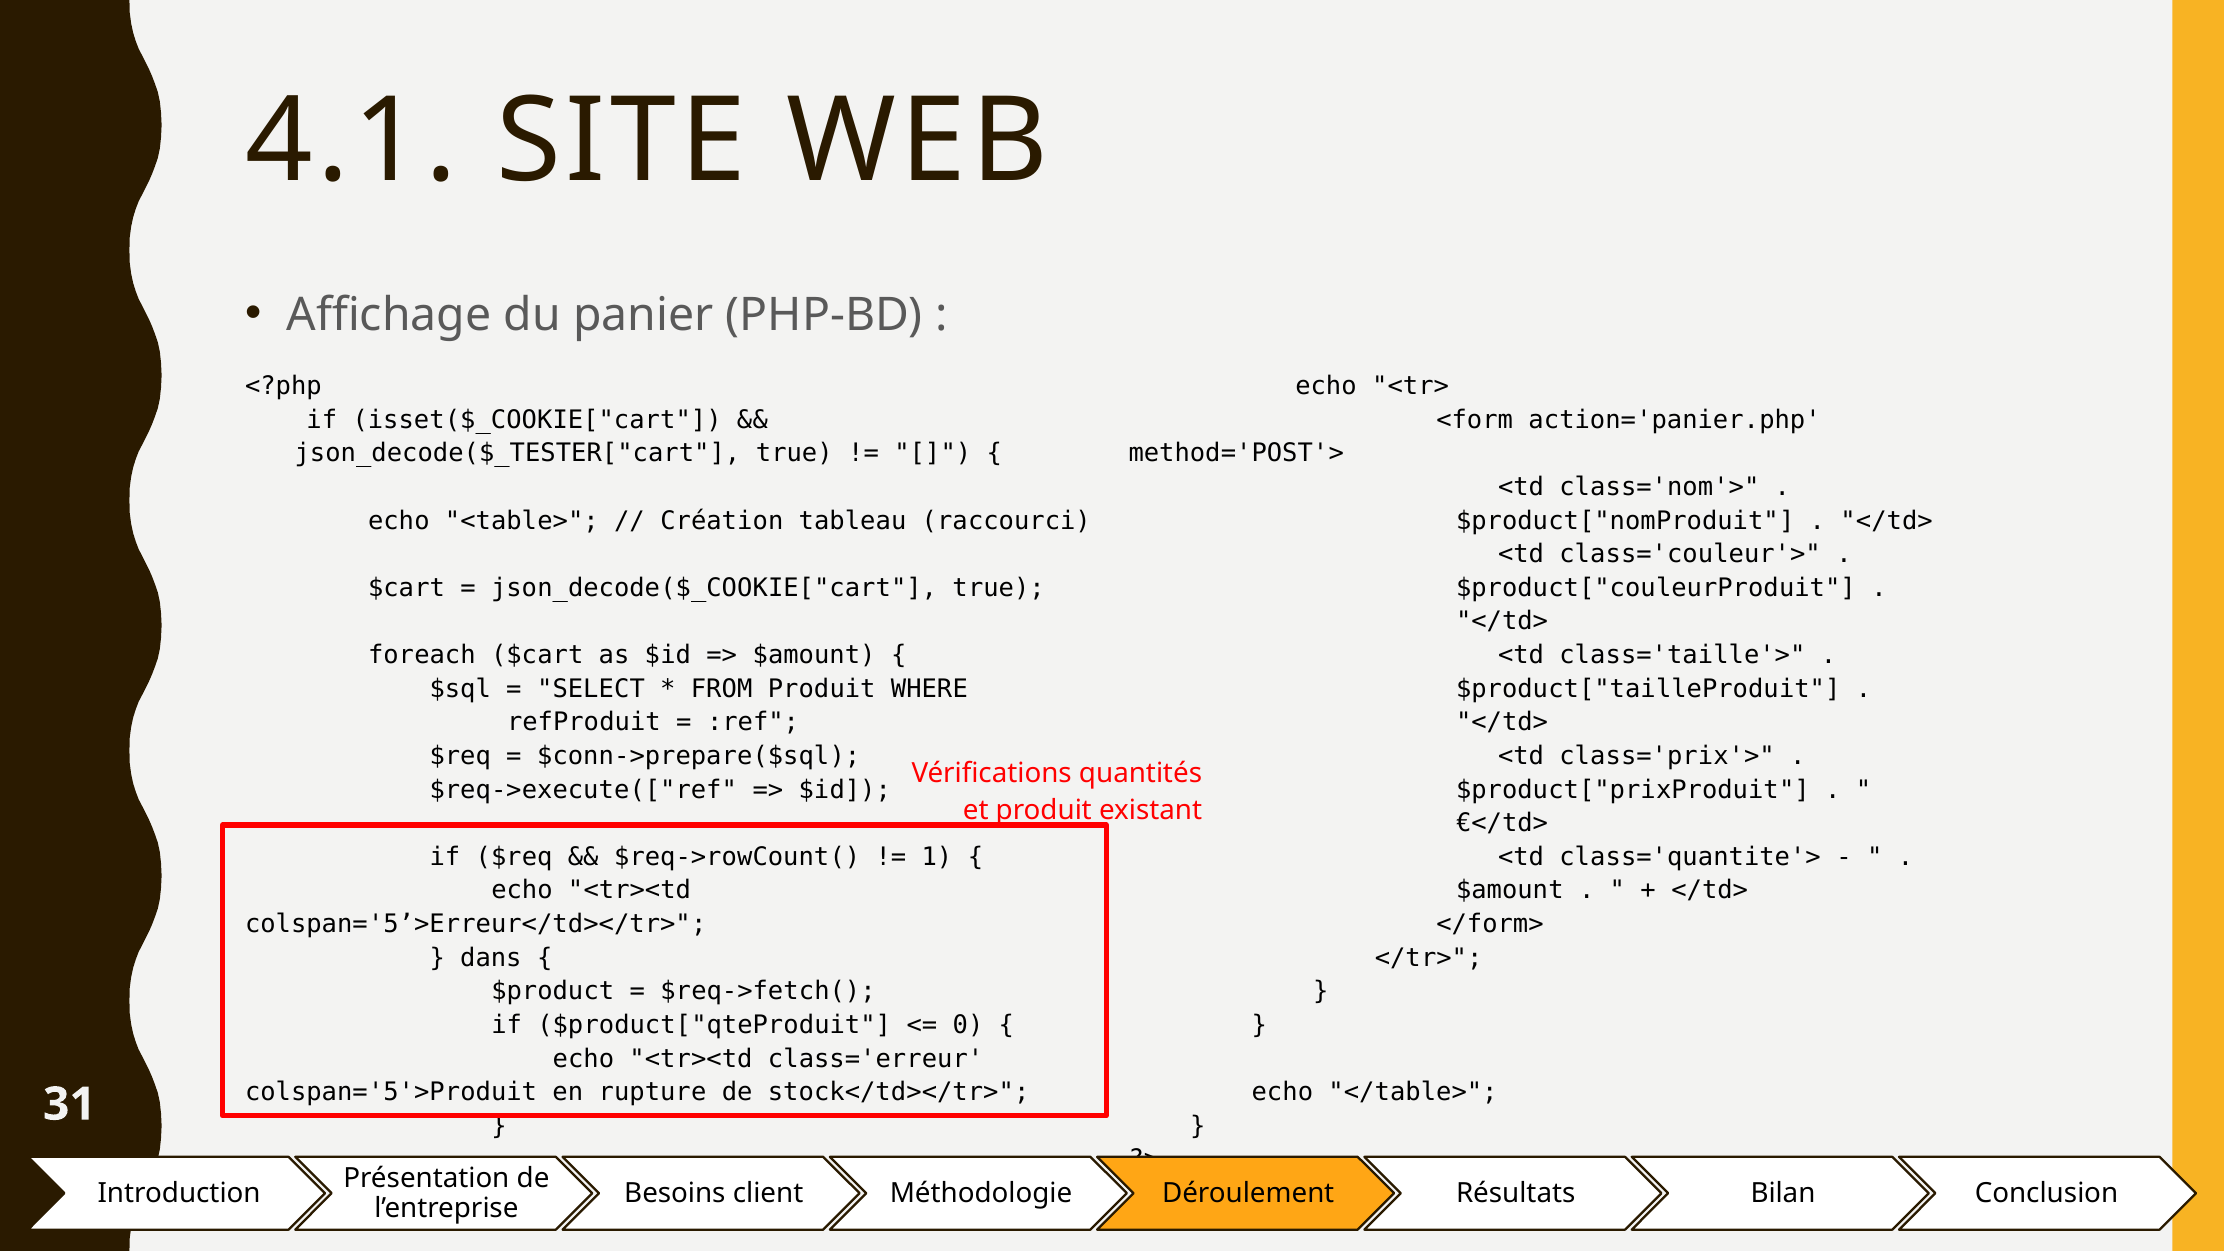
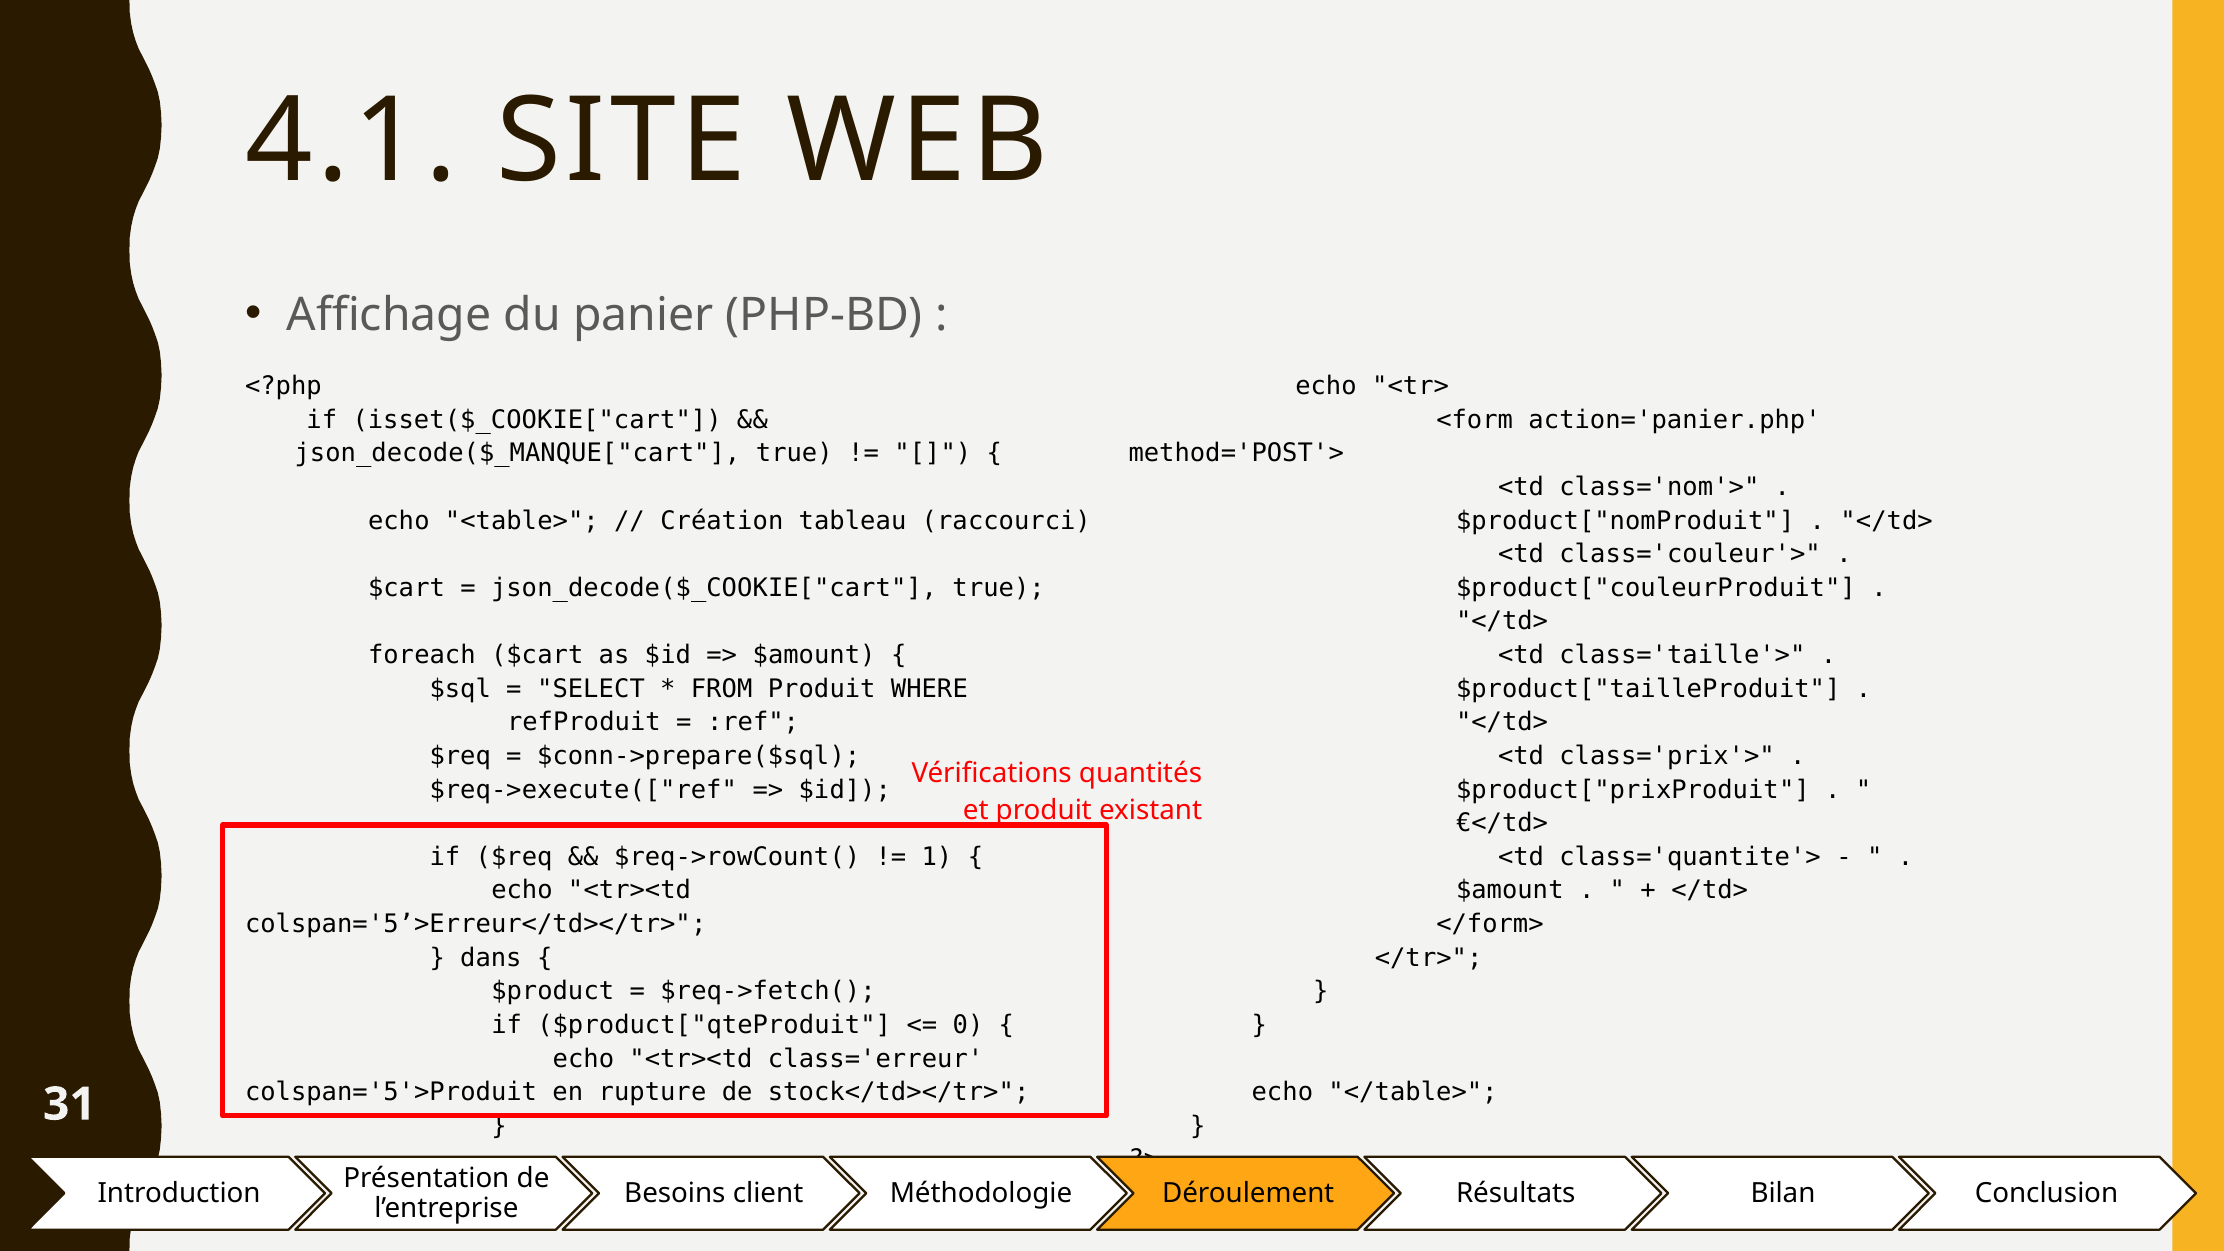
json_decode($_TESTER["cart: json_decode($_TESTER["cart -> json_decode($_MANQUE["cart (517, 453)
